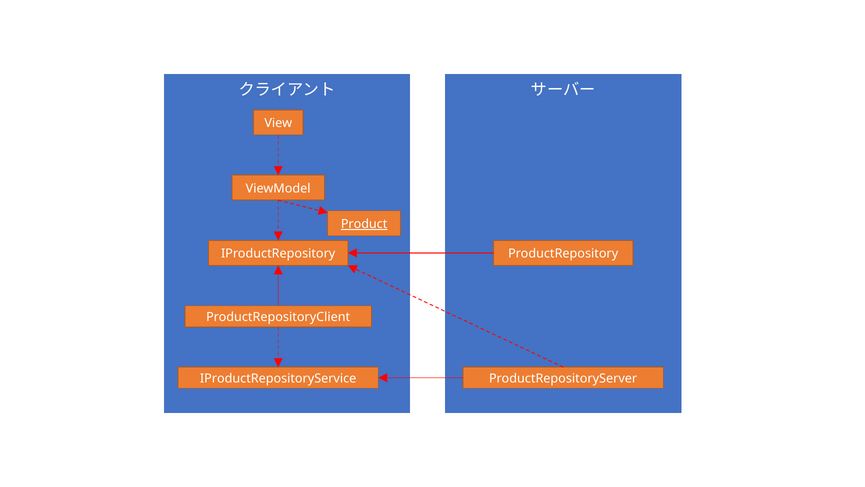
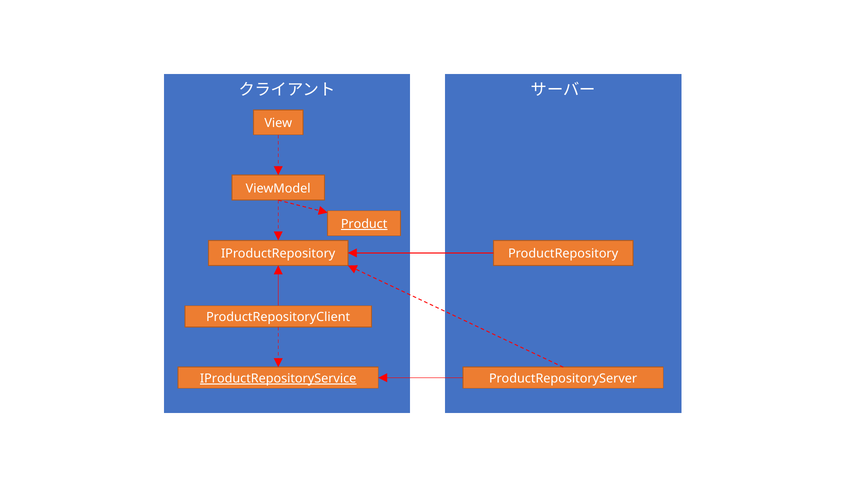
IProductRepositoryService underline: none -> present (278, 378)
